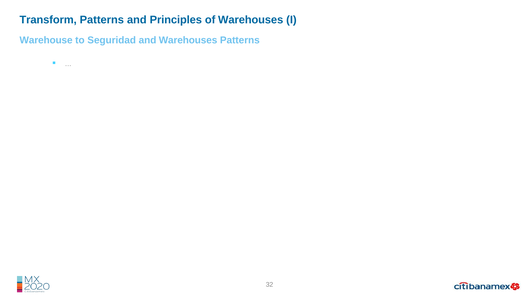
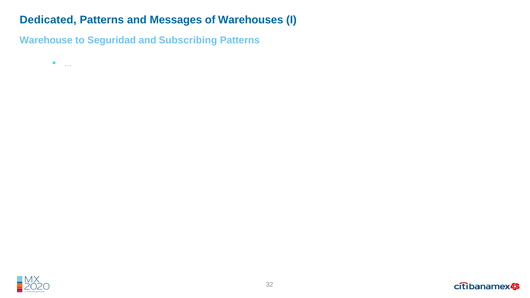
Transform: Transform -> Dedicated (48, 20)
Principles: Principles -> Messages (176, 20)
and Warehouses: Warehouses -> Subscribing (188, 40)
